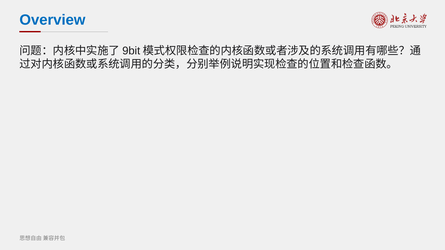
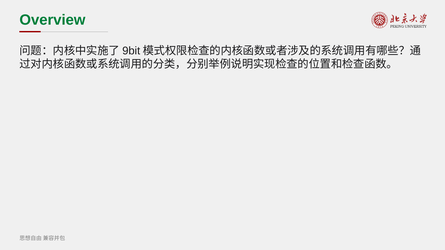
Overview colour: blue -> green (52, 20)
